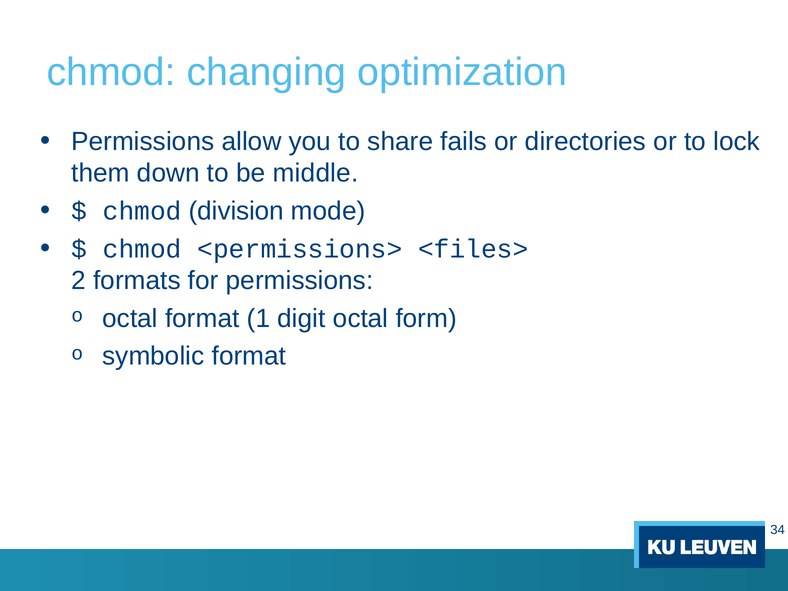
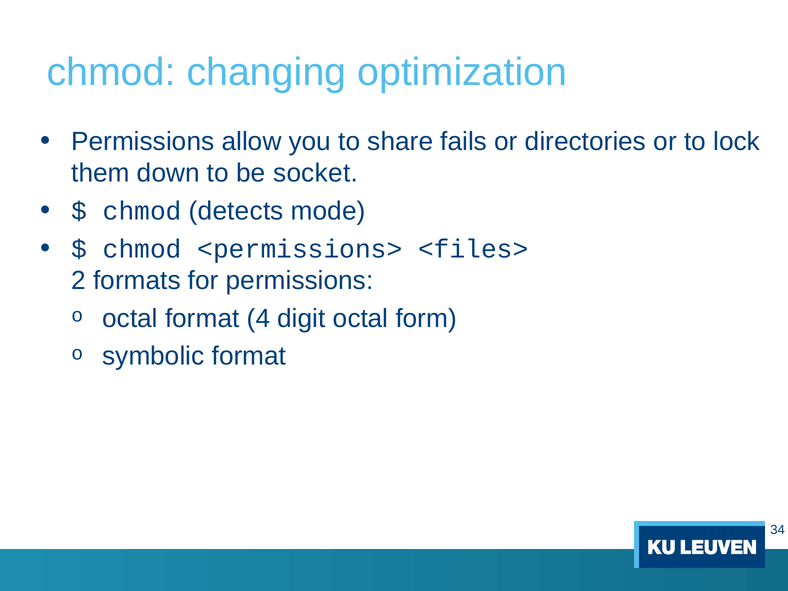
middle: middle -> socket (316, 173)
division: division -> detects (236, 211)
1: 1 -> 4 (258, 318)
